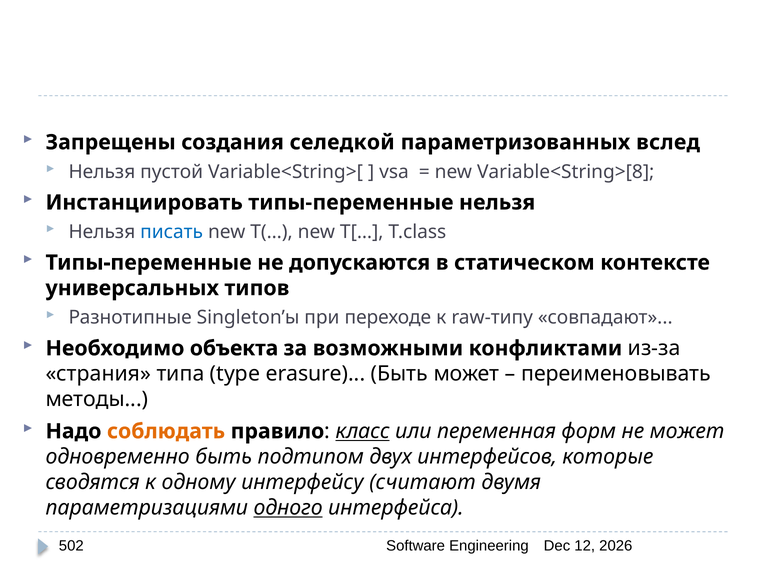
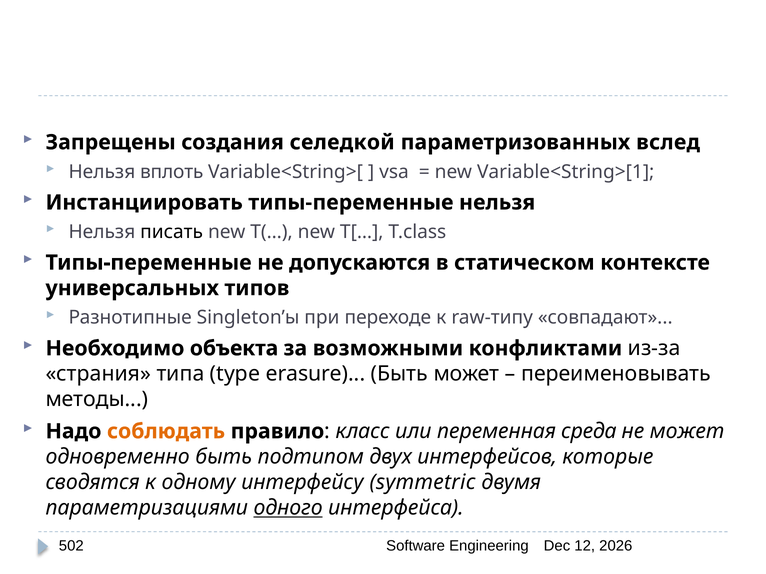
пустой: пустой -> вплоть (172, 172)
Variable<String>[8: Variable<String>[8 -> Variable<String>[1 (566, 172)
писать colour: blue -> black (172, 232)
класс underline: present -> none (363, 432)
форм: форм -> среда (589, 432)
считают: считают -> symmetric (423, 483)
